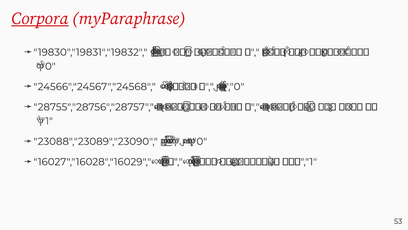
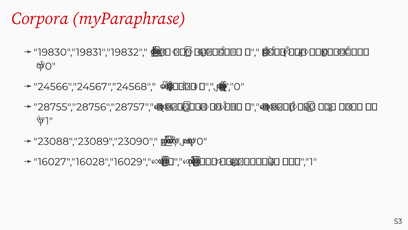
Corpora underline: present -> none (40, 19)
